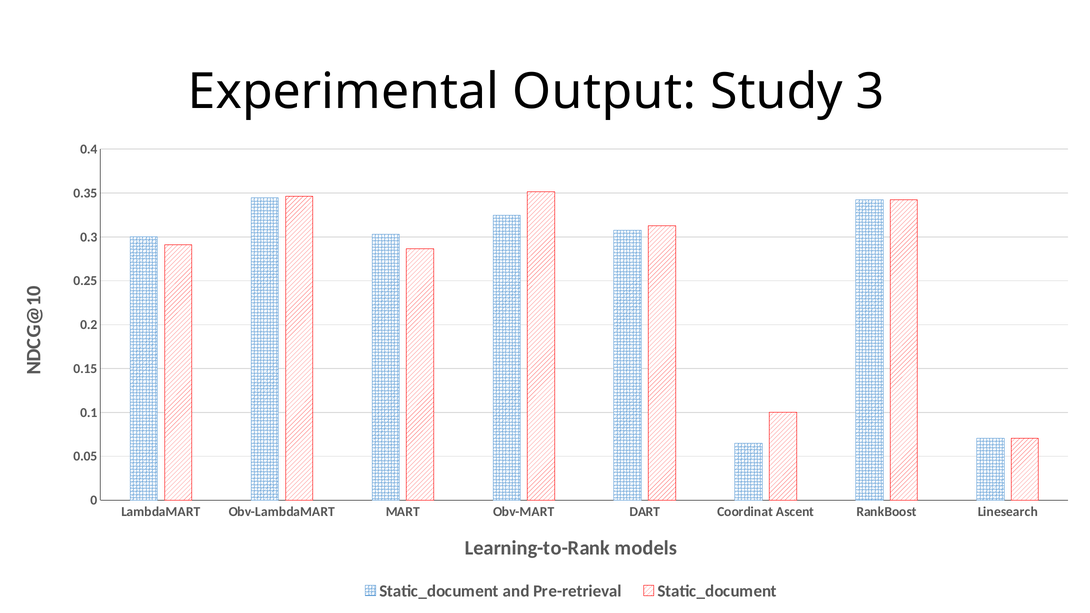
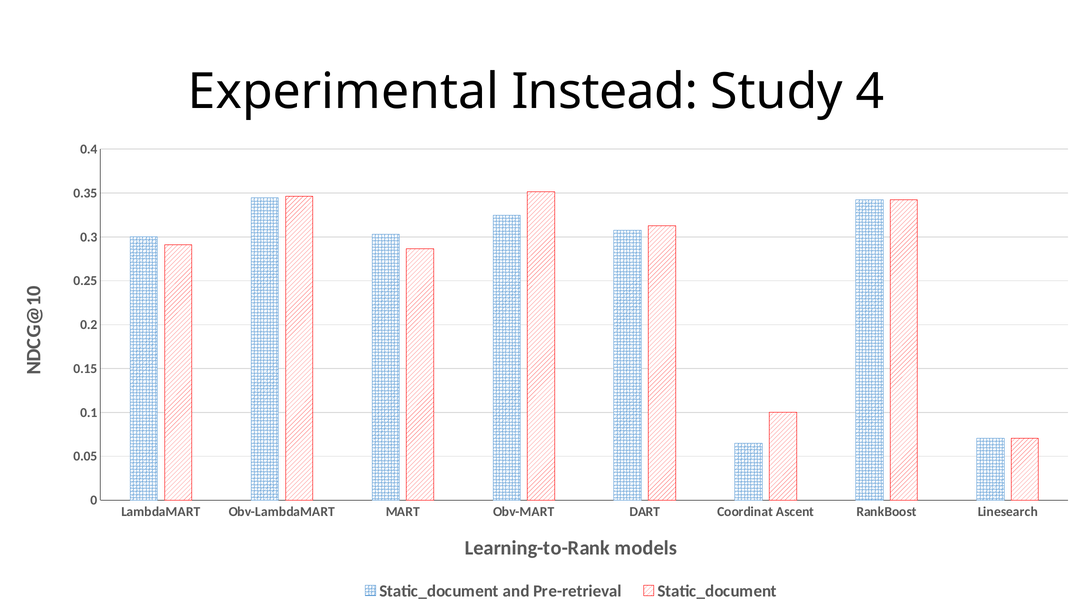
Output: Output -> Instead (605, 92)
3: 3 -> 4 (870, 92)
